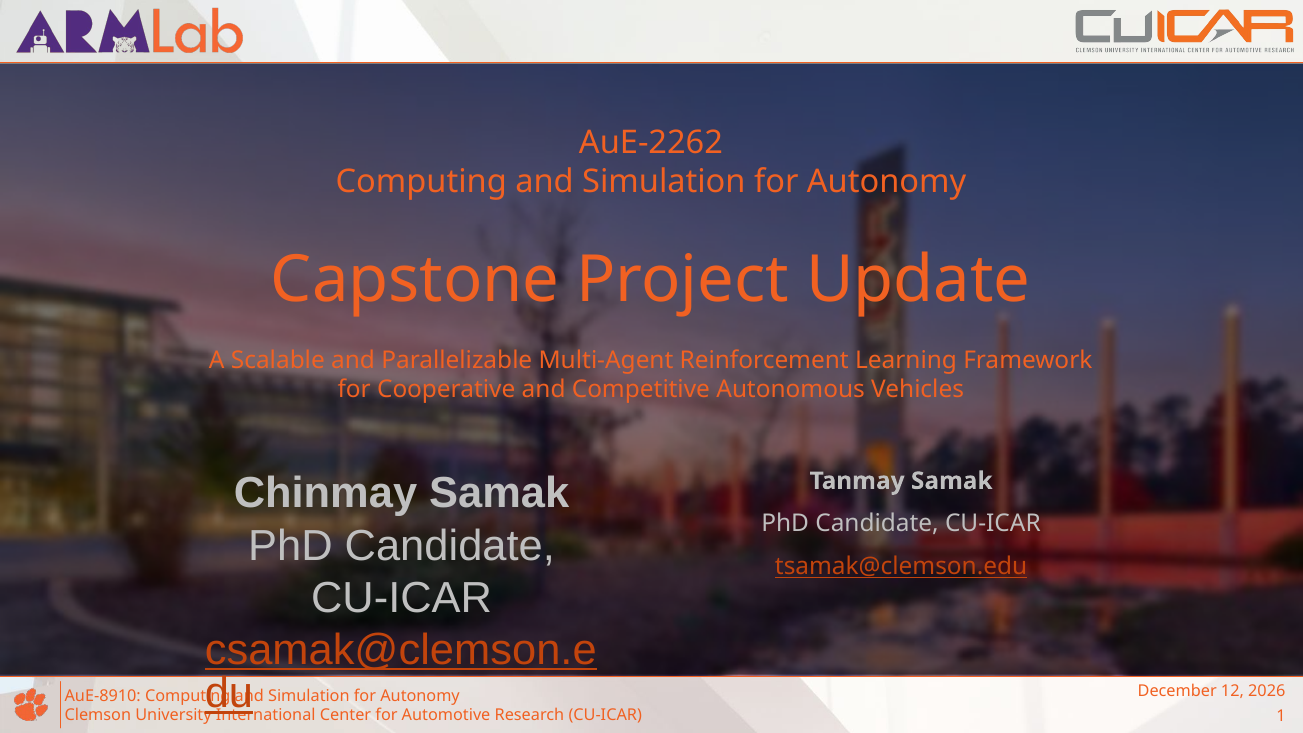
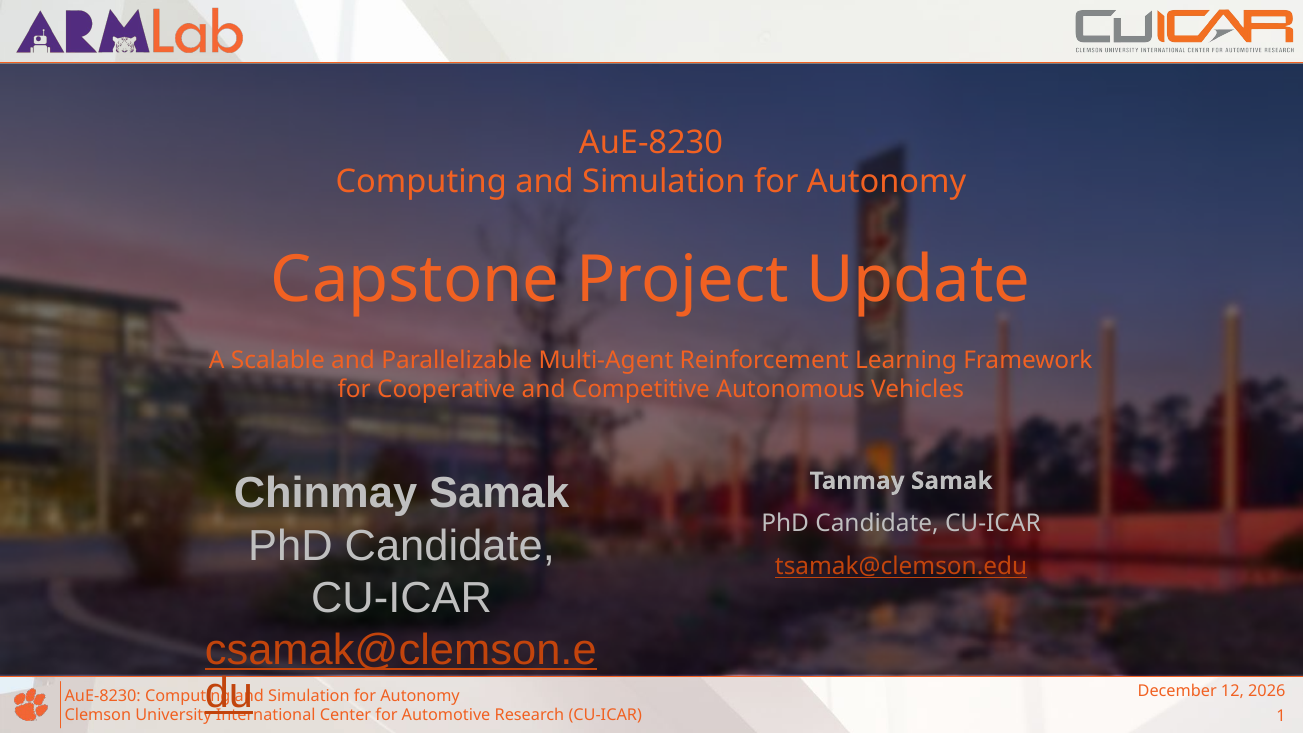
AuE-2262: AuE-2262 -> AuE-8230 (651, 143)
AuE-8910: AuE-8910 -> AuE-8230 (103, 696)
